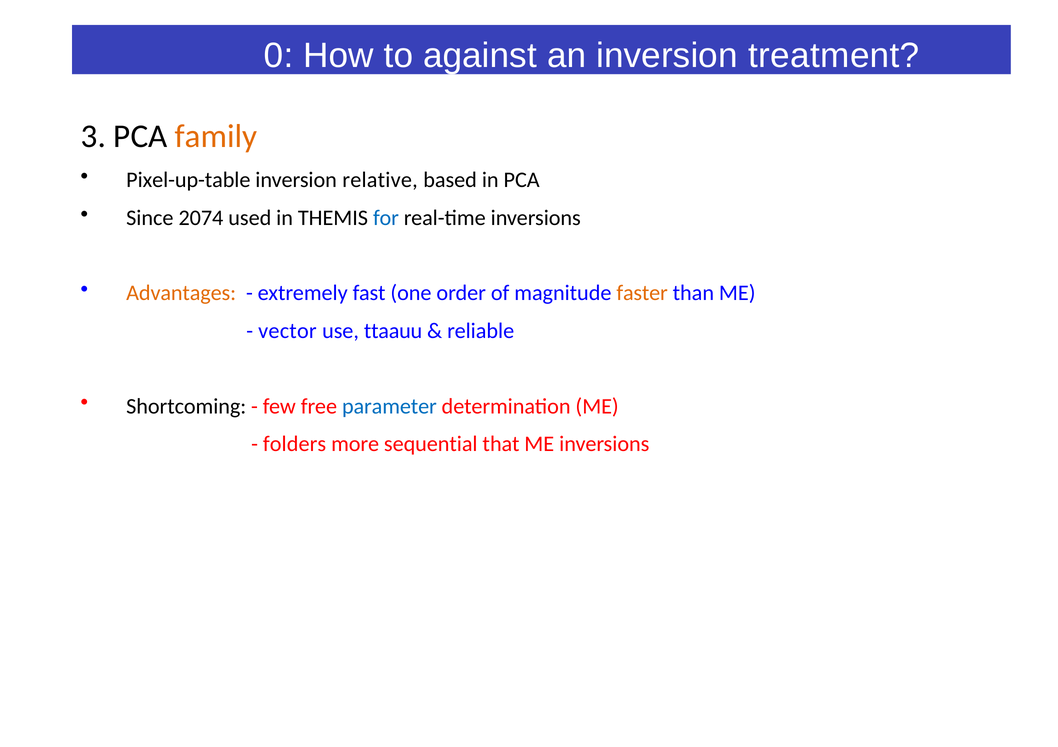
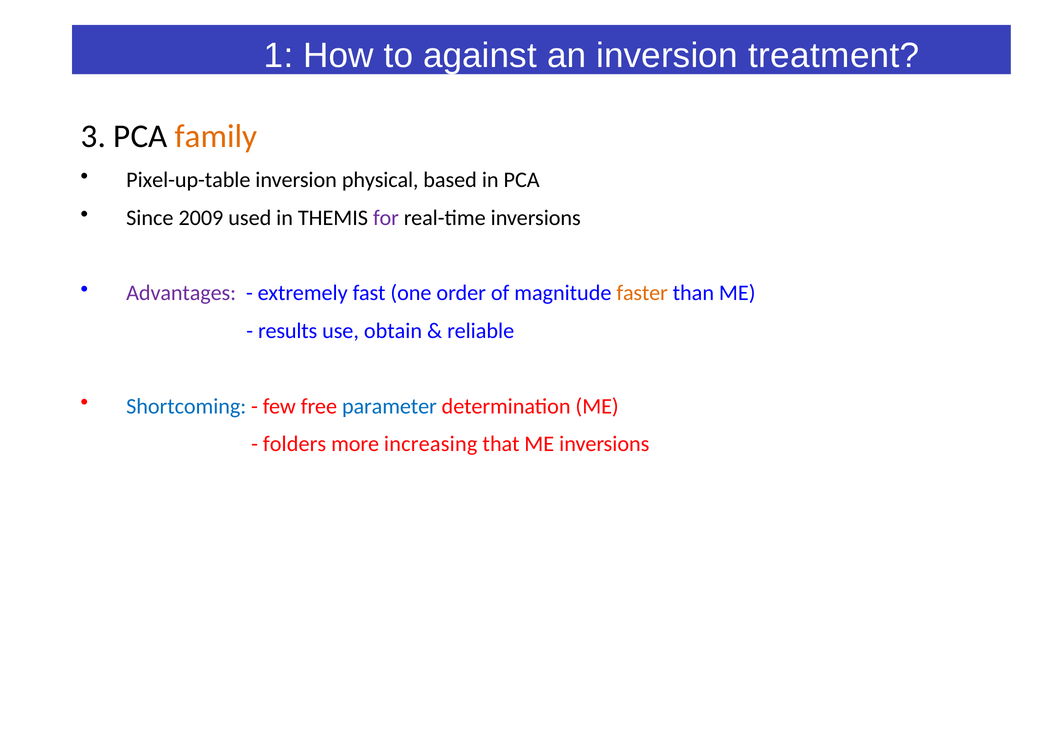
0: 0 -> 1 (279, 56)
relative: relative -> physical (380, 180)
2074: 2074 -> 2009 (201, 218)
for colour: blue -> purple (386, 218)
Advantages colour: orange -> purple (181, 293)
vector: vector -> results (288, 331)
ttaauu: ttaauu -> obtain (393, 331)
Shortcoming colour: black -> blue (186, 407)
sequential: sequential -> increasing (431, 444)
